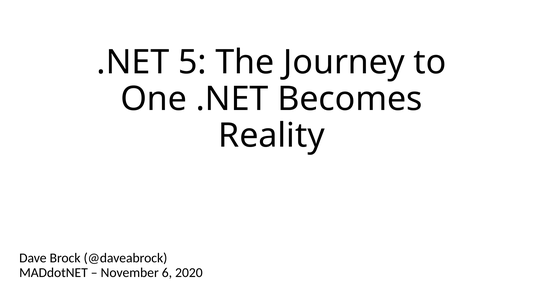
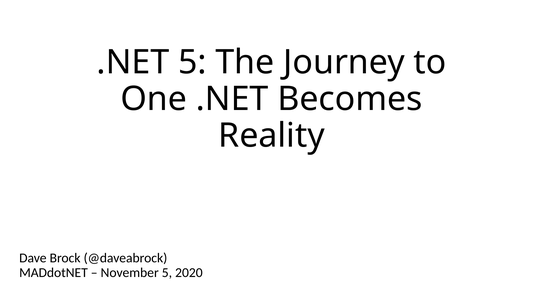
November 6: 6 -> 5 (167, 273)
